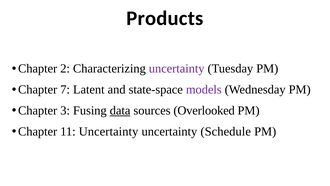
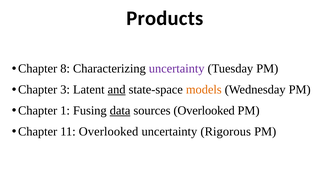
2: 2 -> 8 (65, 69)
7: 7 -> 3 (65, 89)
and underline: none -> present (117, 89)
models colour: purple -> orange (204, 89)
3: 3 -> 1 (65, 110)
11 Uncertainty: Uncertainty -> Overlooked (109, 131)
Schedule: Schedule -> Rigorous (226, 131)
